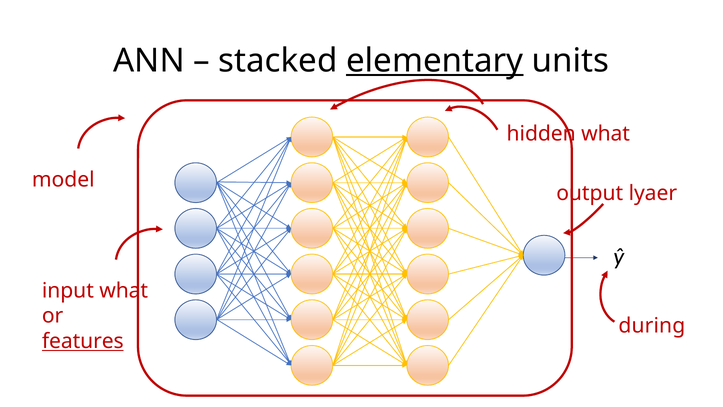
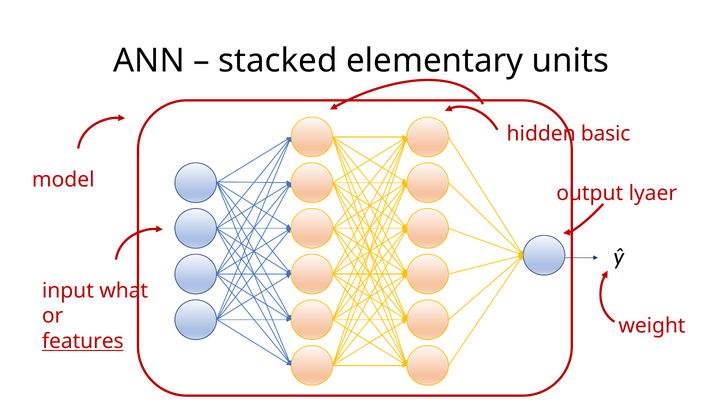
elementary underline: present -> none (435, 61)
hidden what: what -> basic (606, 134)
during: during -> weight (652, 325)
